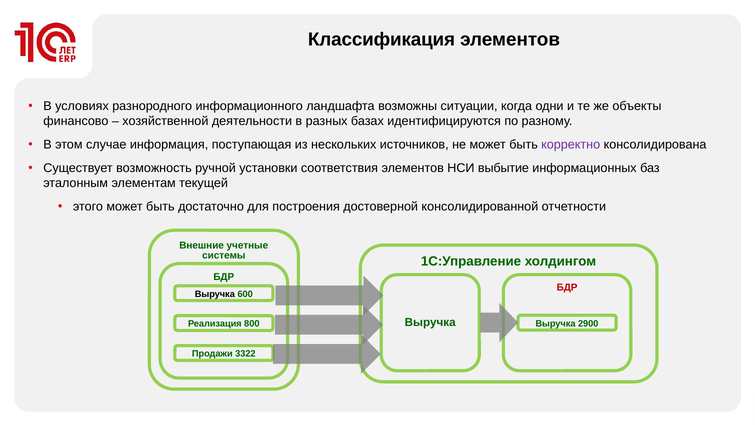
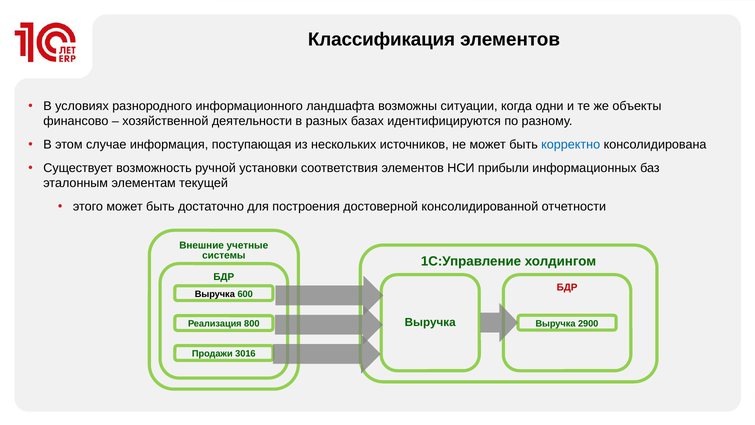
корректно colour: purple -> blue (571, 145)
выбытие: выбытие -> прибыли (503, 168)
3322: 3322 -> 3016 (245, 354)
